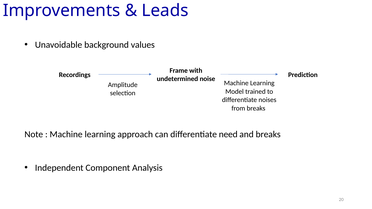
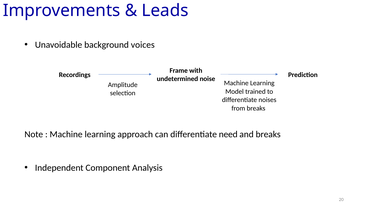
values: values -> voices (143, 45)
